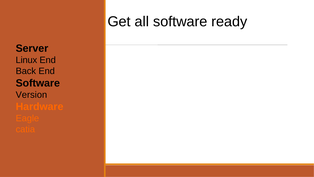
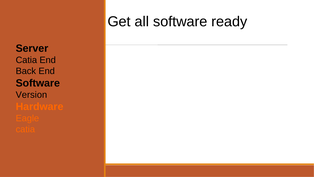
Linux: Linux -> Catia (26, 60)
